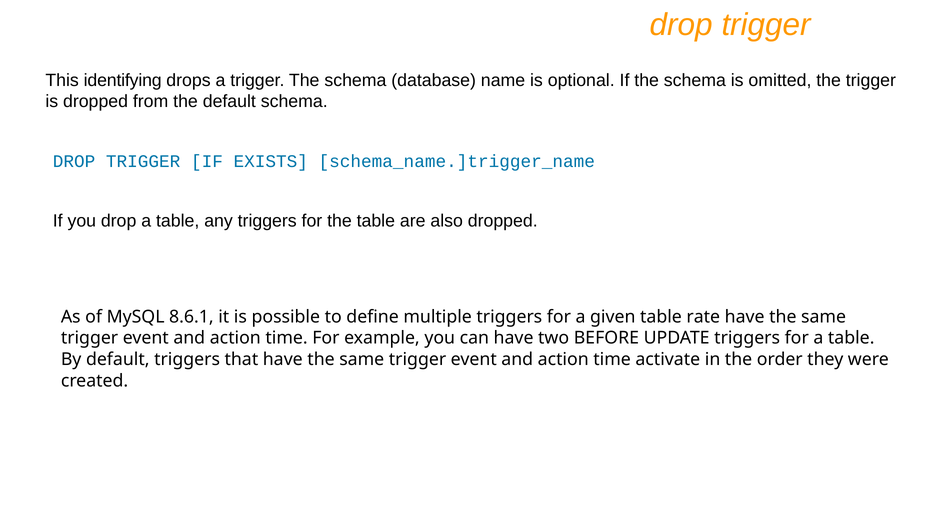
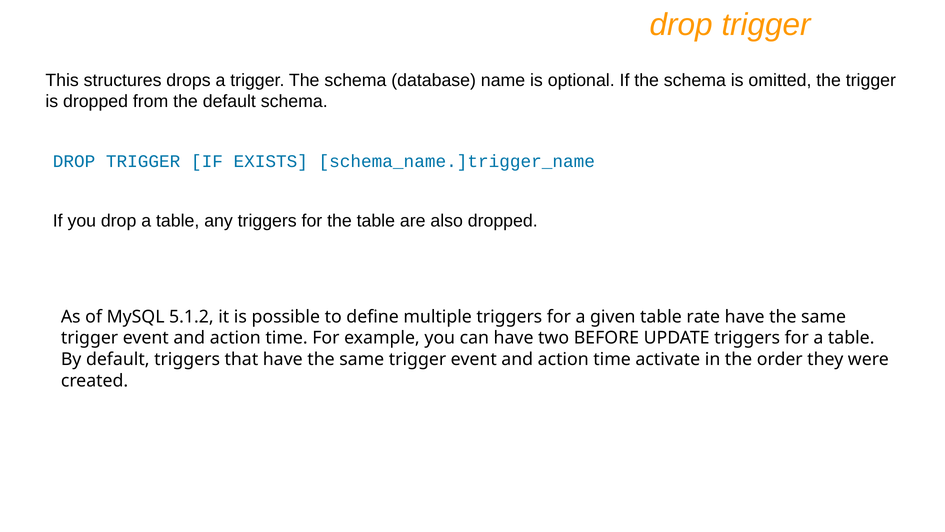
identifying: identifying -> structures (123, 80)
8.6.1: 8.6.1 -> 5.1.2 (191, 317)
